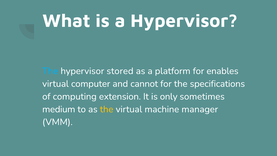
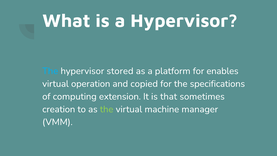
computer: computer -> operation (91, 84)
cannot: cannot -> copied (144, 84)
only: only -> that (169, 96)
medium: medium -> creation (59, 109)
the colour: yellow -> light green (107, 109)
